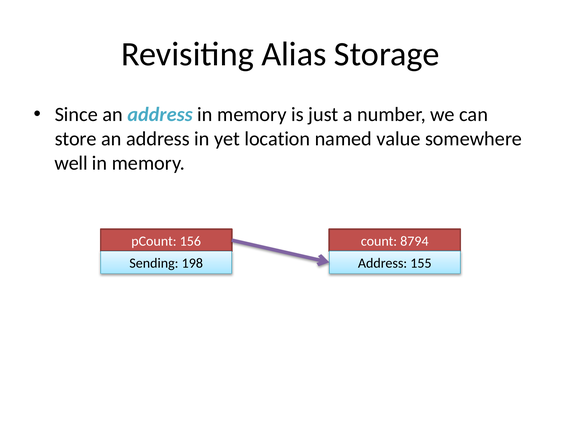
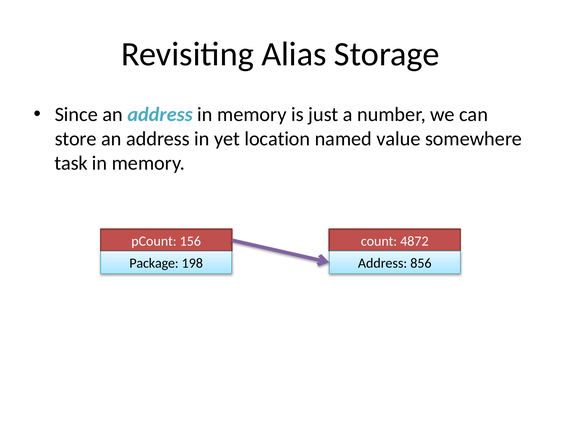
well: well -> task (71, 163)
8794: 8794 -> 4872 (414, 241)
Sending: Sending -> Package (154, 263)
155: 155 -> 856 (421, 263)
